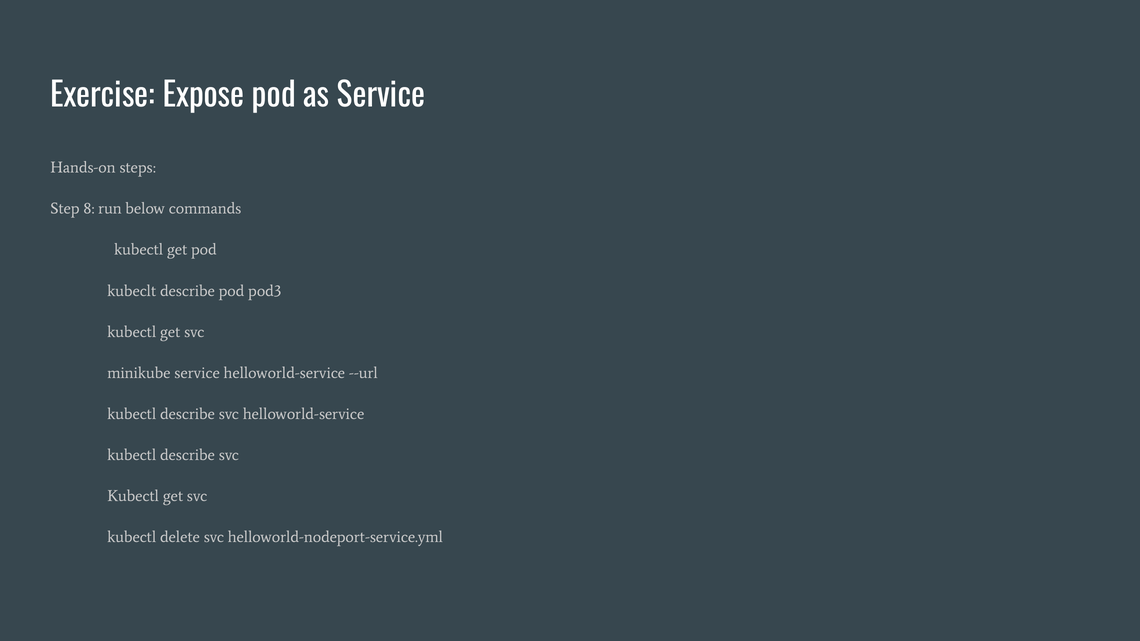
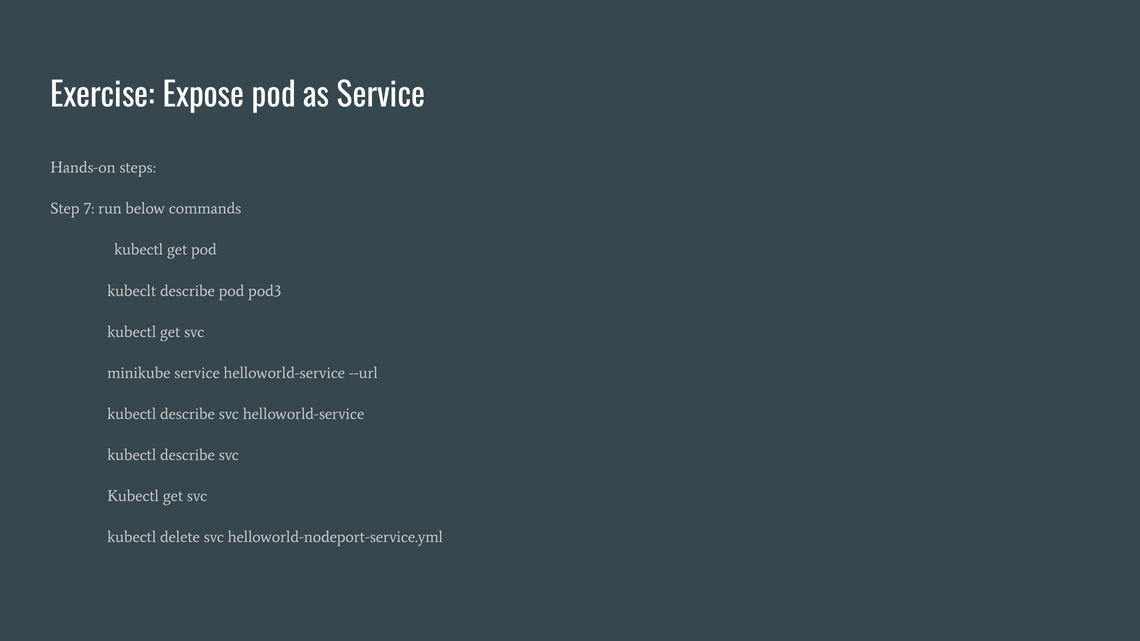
8: 8 -> 7 (89, 209)
